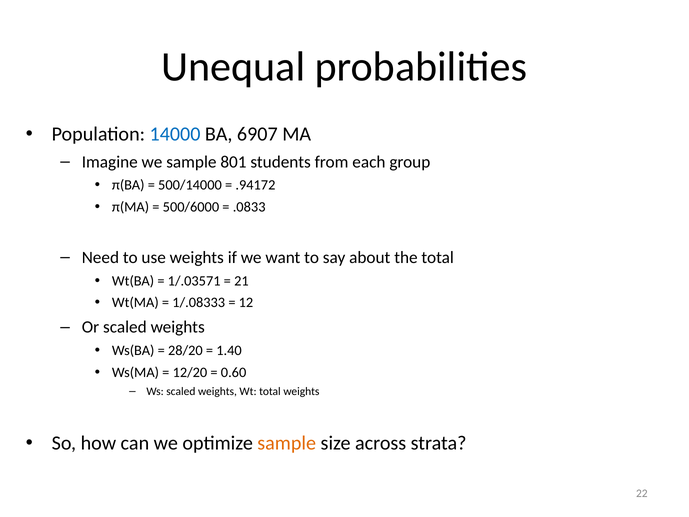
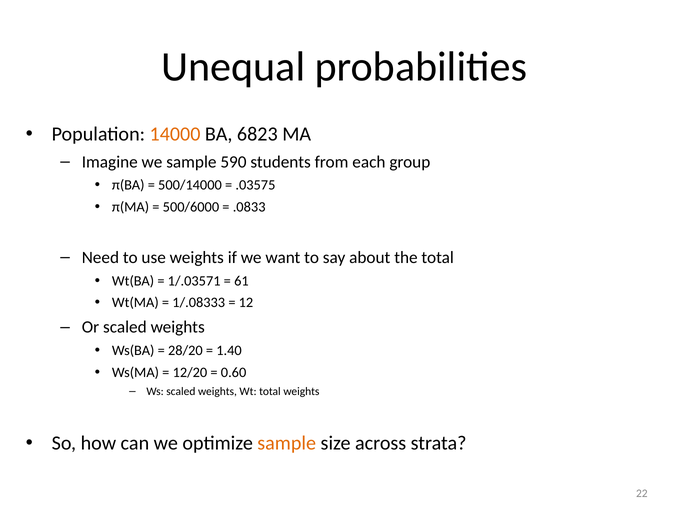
14000 colour: blue -> orange (175, 134)
6907: 6907 -> 6823 (257, 134)
801: 801 -> 590 (233, 162)
.94172: .94172 -> .03575 (255, 185)
21: 21 -> 61 (241, 281)
